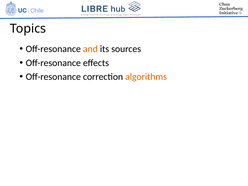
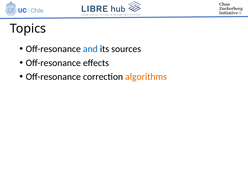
and colour: orange -> blue (90, 49)
